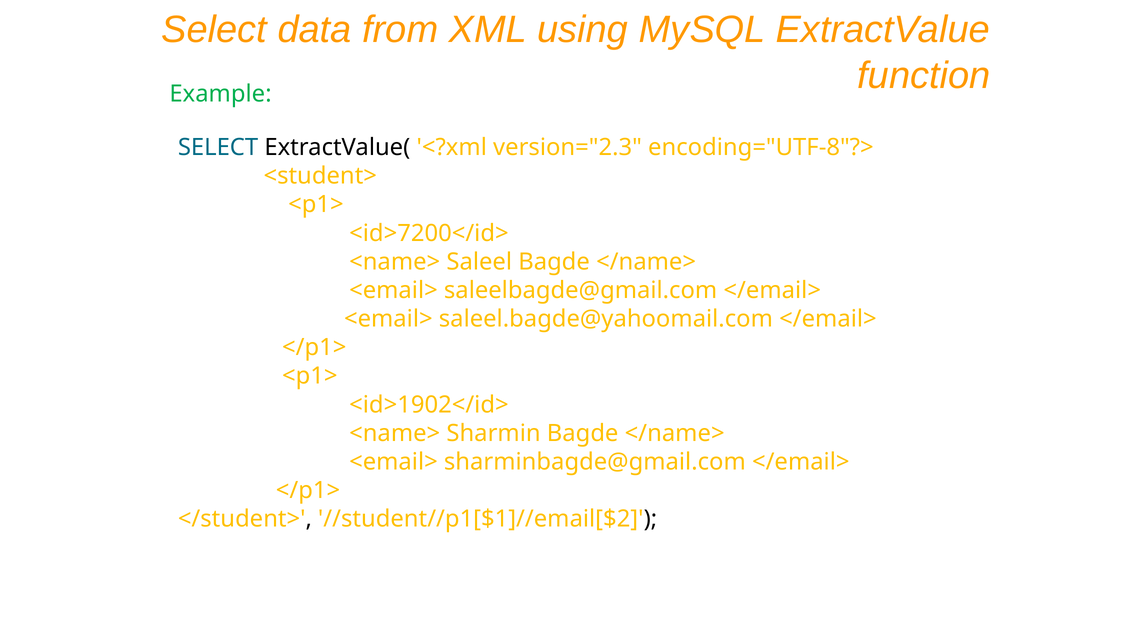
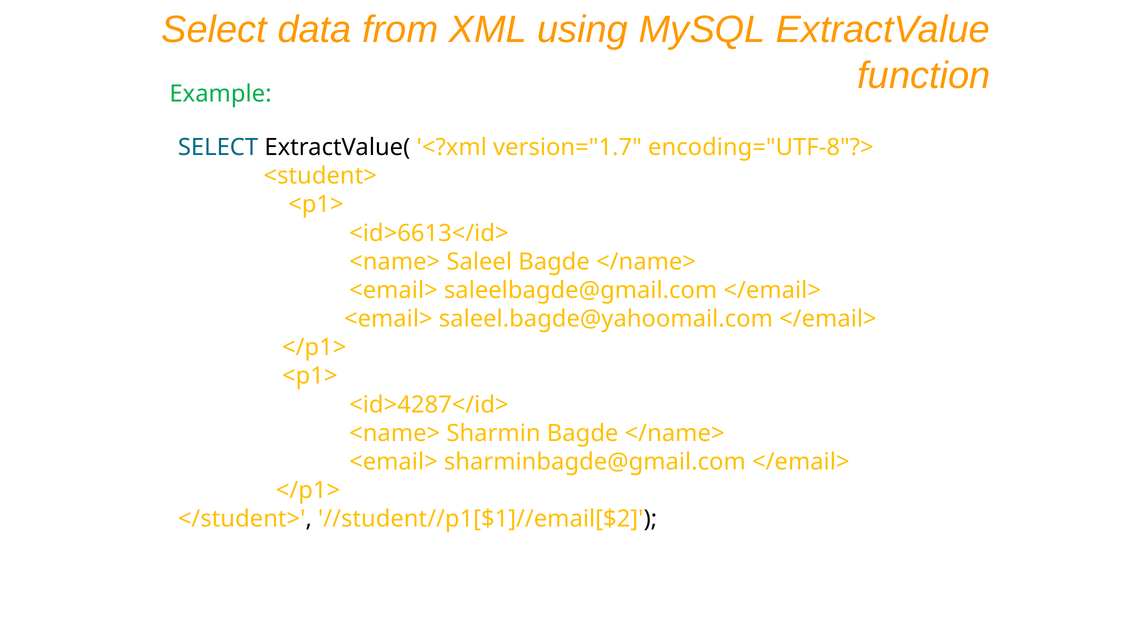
version="2.3: version="2.3 -> version="1.7 (568, 147)
<id>7200</id>: <id>7200</id> -> <id>6613</id> (429, 233)
<id>1902</id>: <id>1902</id> -> <id>4287</id> (429, 404)
